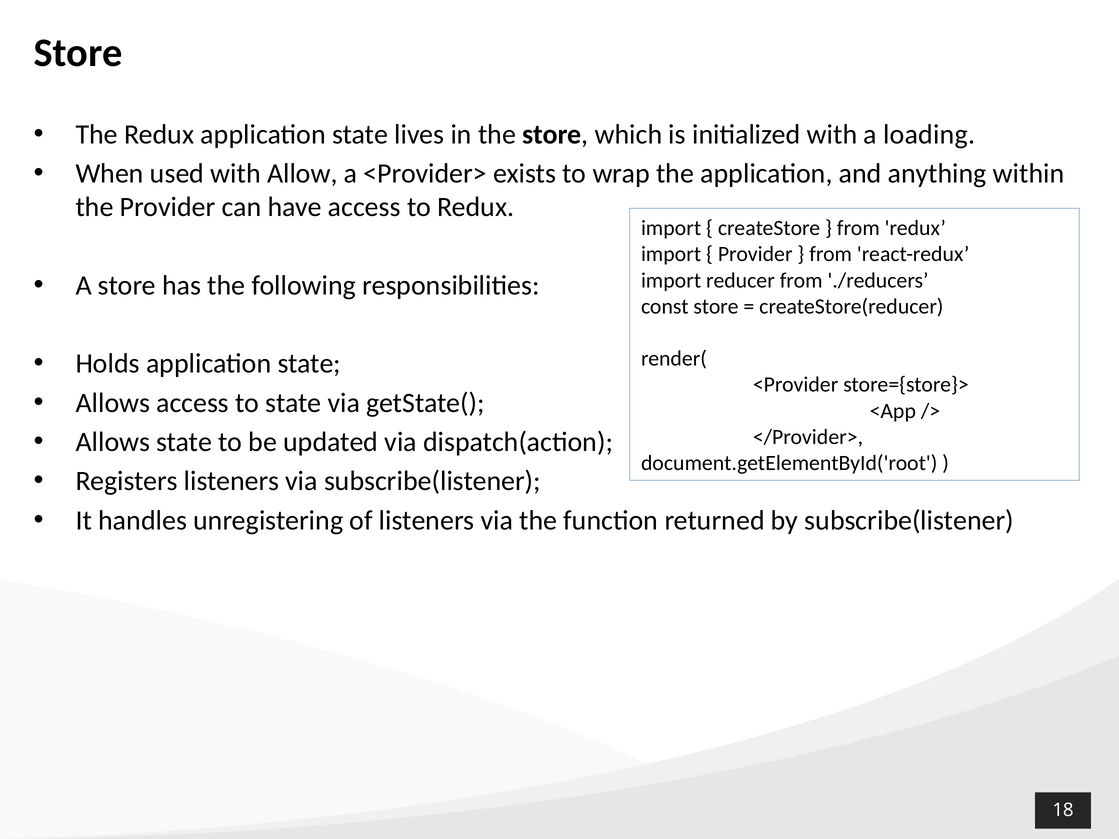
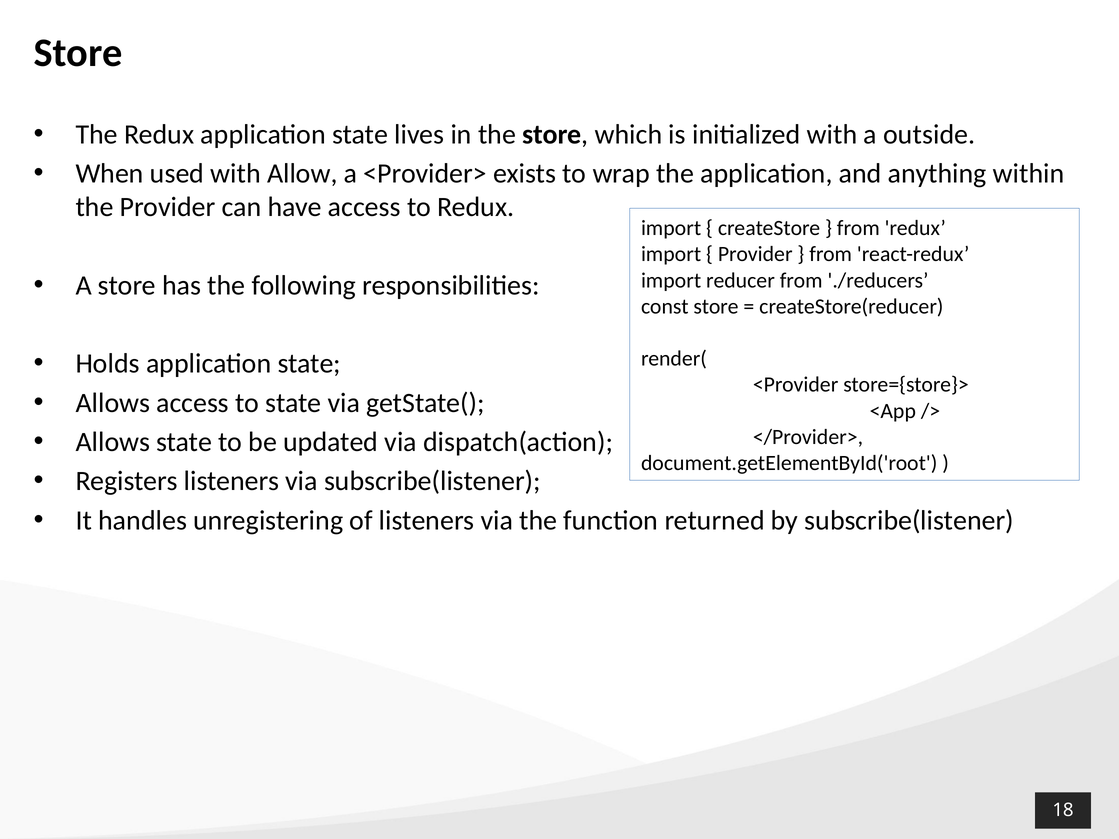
loading: loading -> outside (929, 134)
